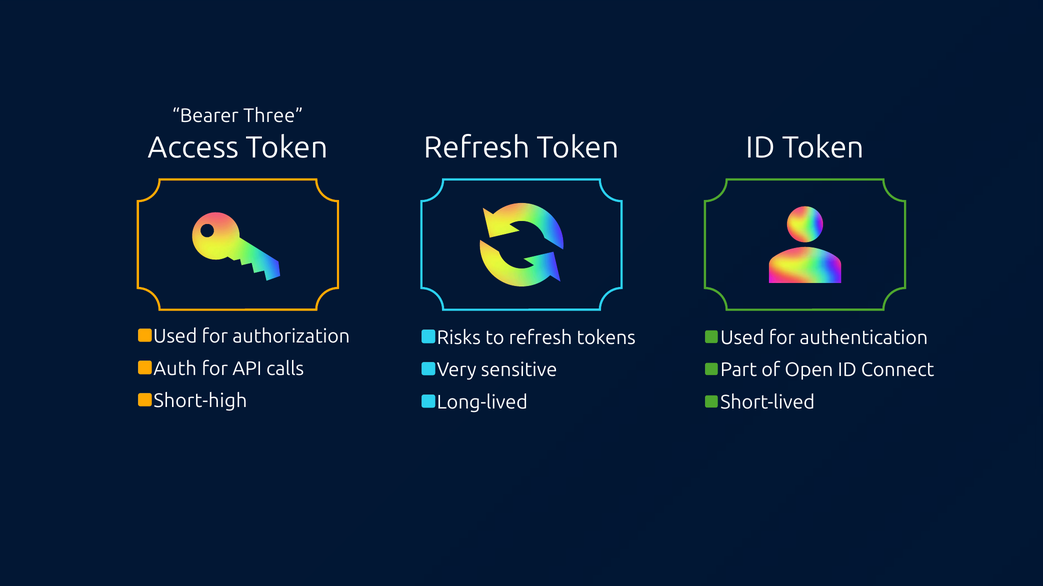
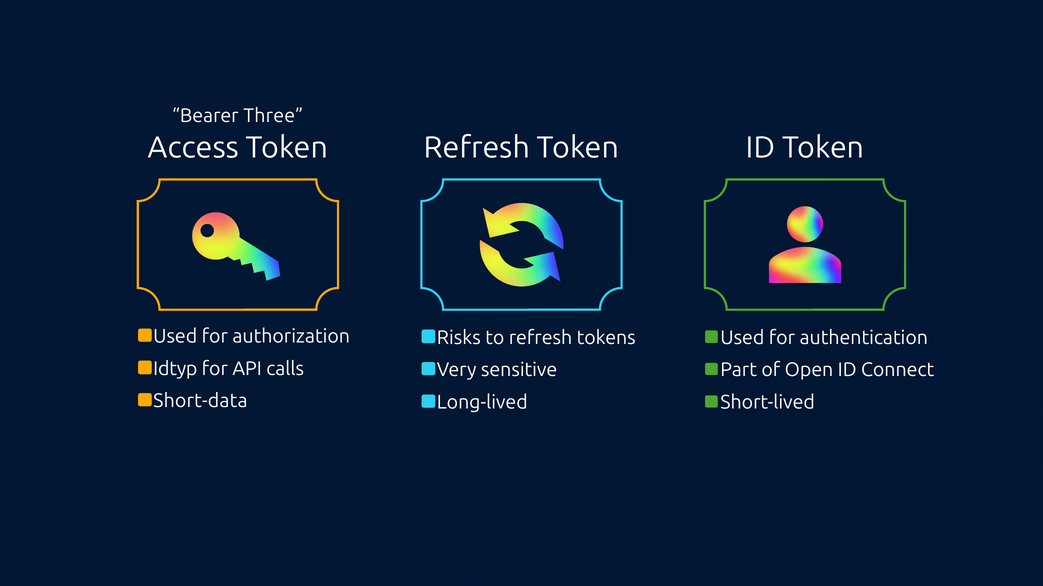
Auth: Auth -> Idtyp (175, 369)
Short-high: Short-high -> Short-data (200, 401)
